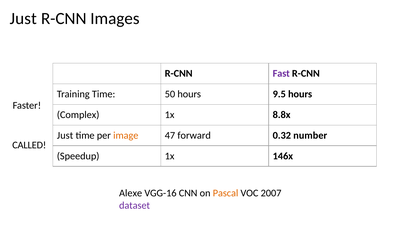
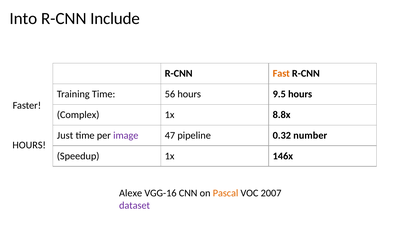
Just: Just -> Into (23, 19)
Images: Images -> Include (115, 19)
Fast colour: purple -> orange (281, 74)
50: 50 -> 56 (170, 94)
image colour: orange -> purple (126, 136)
forward: forward -> pipeline (194, 136)
CALLED: CALLED -> HOURS (29, 145)
